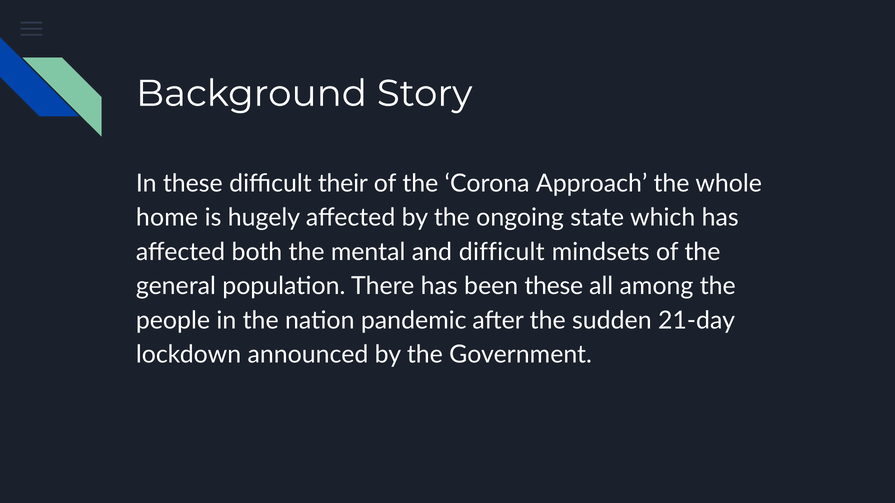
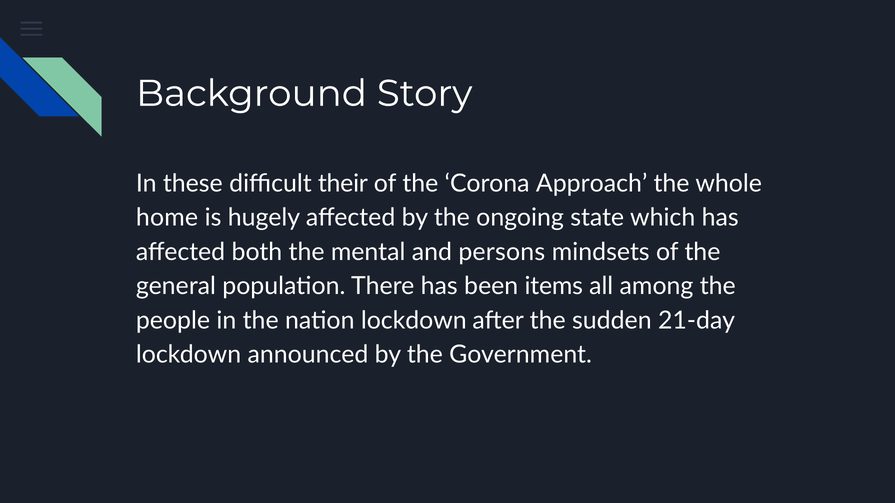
and difficult: difficult -> persons (502, 252)
been these: these -> items (554, 286)
nation pandemic: pandemic -> lockdown (414, 321)
